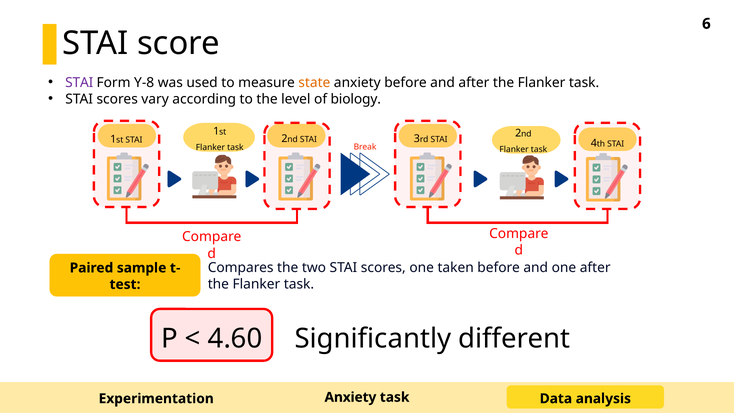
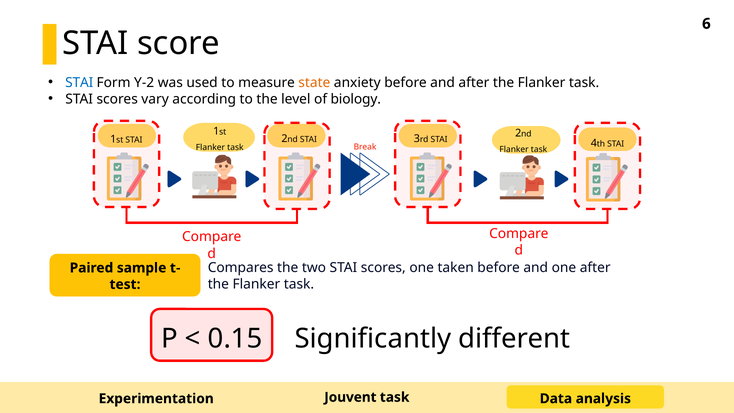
STAI colour: purple -> blue (79, 83)
Y-8: Y-8 -> Y-2 (144, 83)
4.60: 4.60 -> 0.15 (235, 339)
Experimentation Anxiety: Anxiety -> Jouvent (350, 397)
